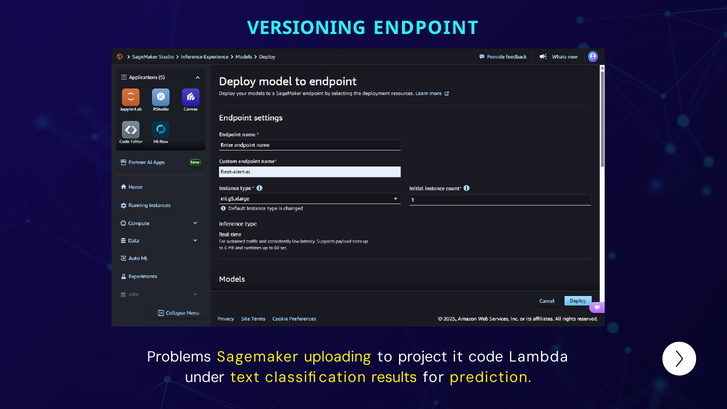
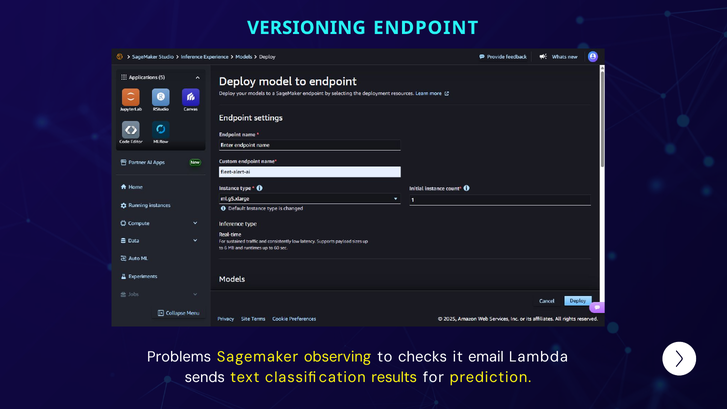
uploading: uploading -> observing (338, 357)
project: project -> checks (423, 357)
code: code -> email (486, 357)
under: under -> sends (205, 377)
